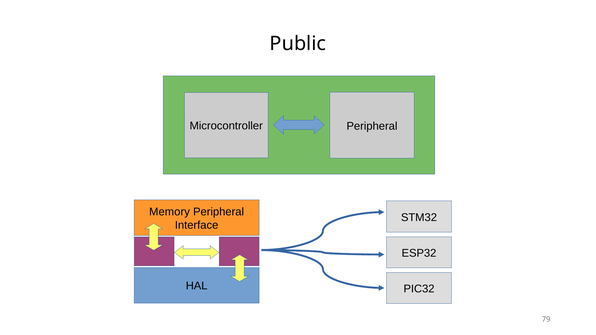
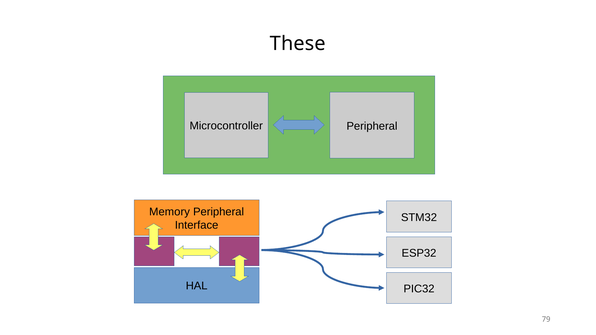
Public: Public -> These (298, 44)
